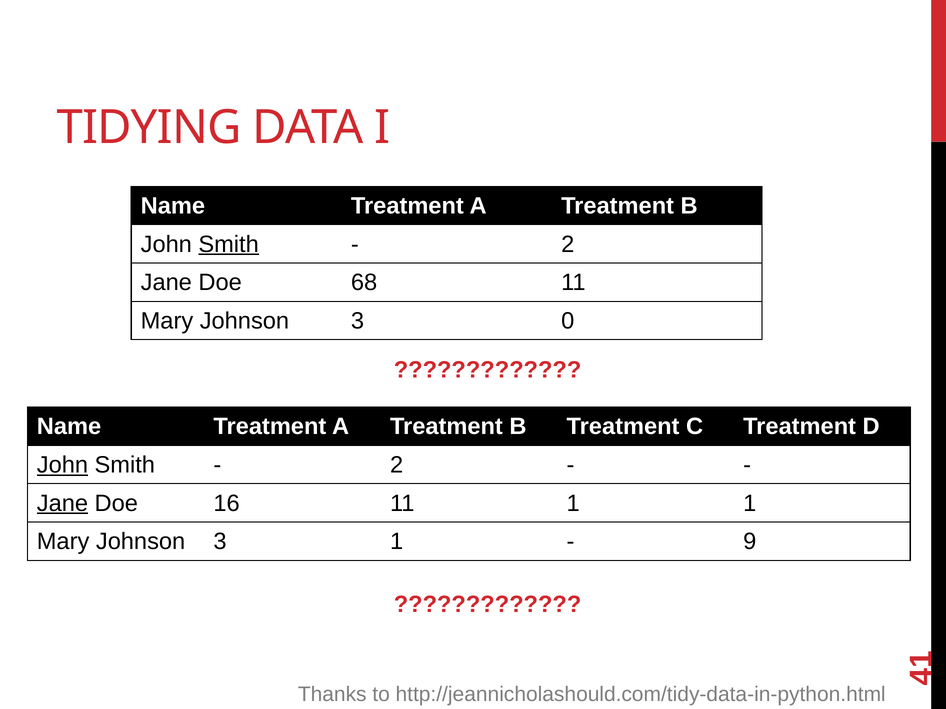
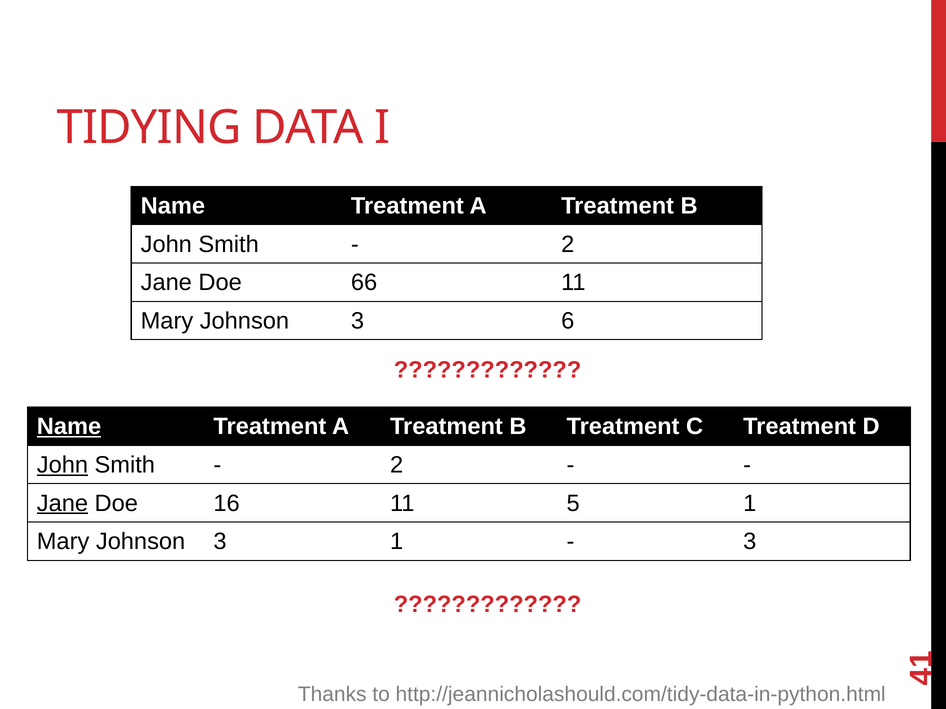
Smith underline: present -> none (229, 244)
68: 68 -> 66 (364, 283)
0: 0 -> 6 (568, 321)
Name underline: none -> present (69, 427)
11 1: 1 -> 5 (573, 504)
9: 9 -> 3 (750, 542)
